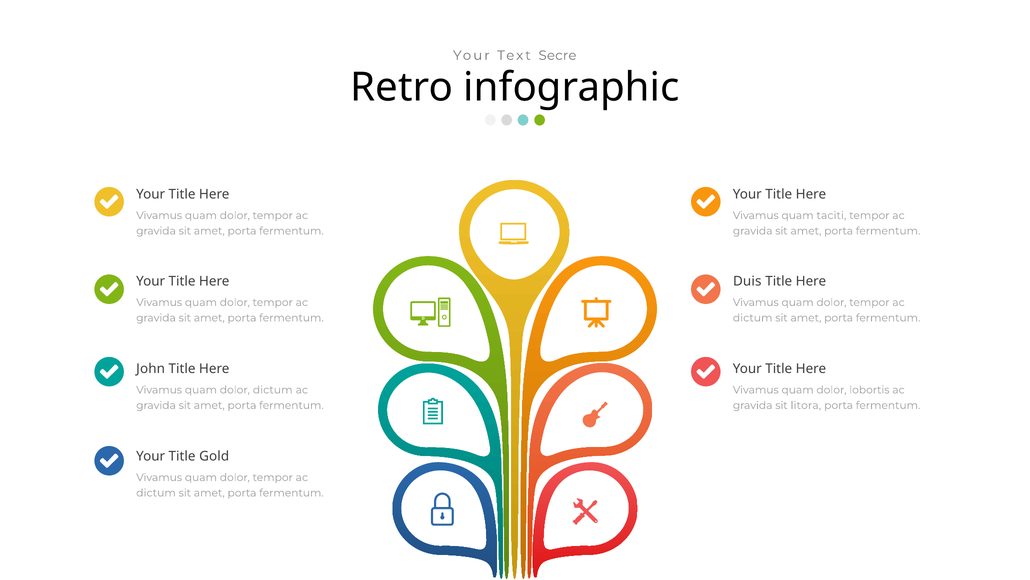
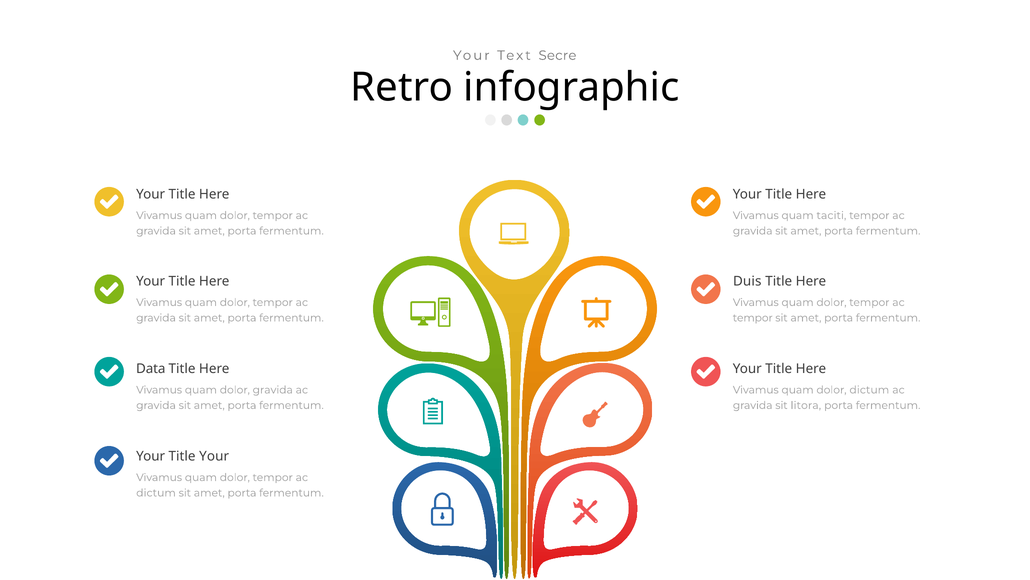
dictum: dictum -> tempor (753, 318)
John: John -> Data (151, 369)
dolor dictum: dictum -> gravida (273, 390)
dolor lobortis: lobortis -> dictum (869, 390)
Title Gold: Gold -> Your (214, 457)
